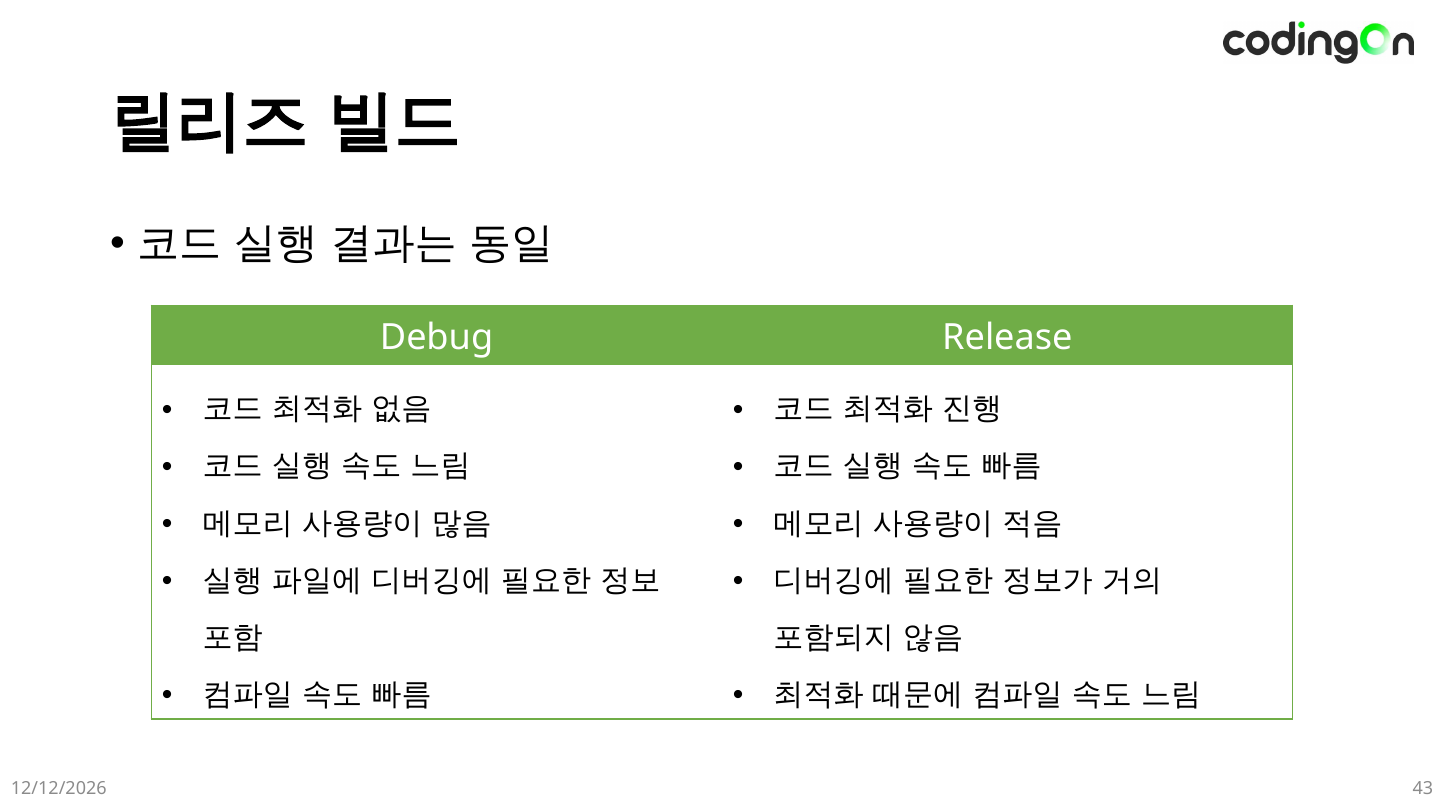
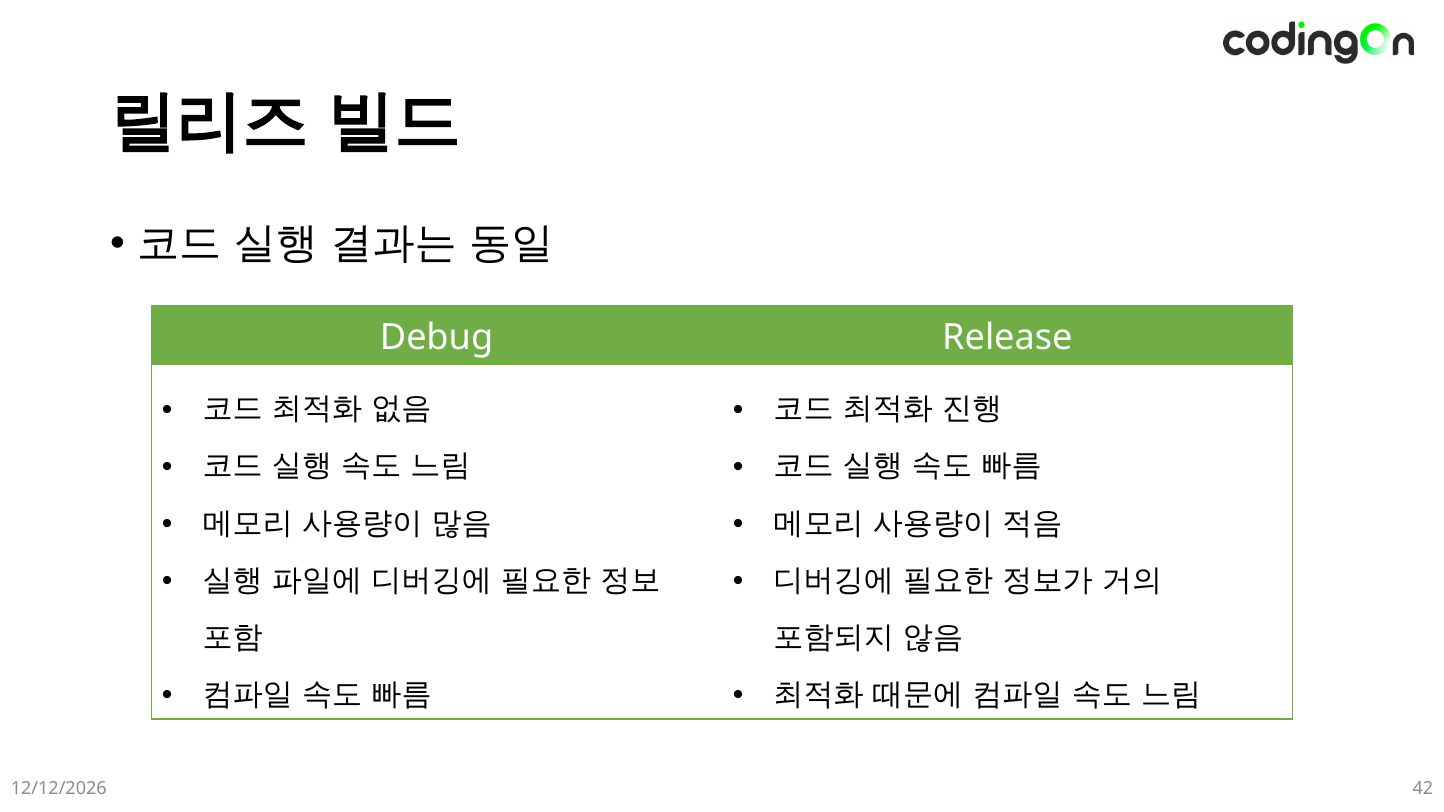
43: 43 -> 42 (1423, 789)
